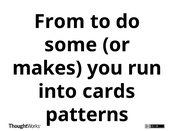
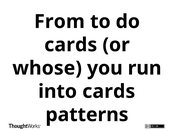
some: some -> cards (71, 45)
makes: makes -> whose (47, 68)
